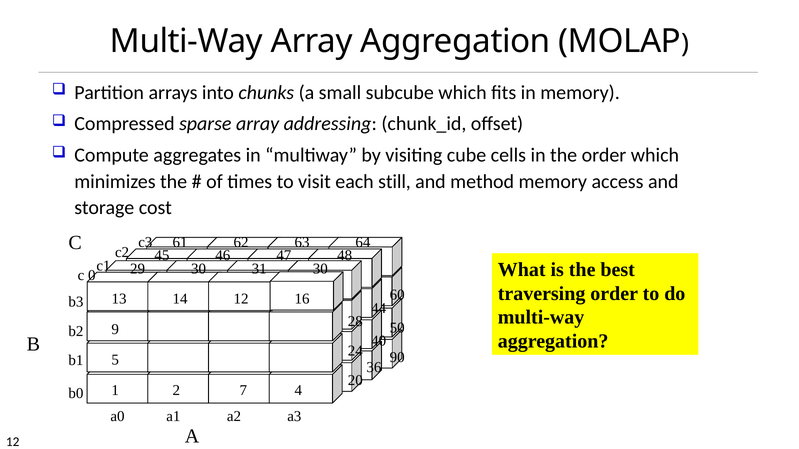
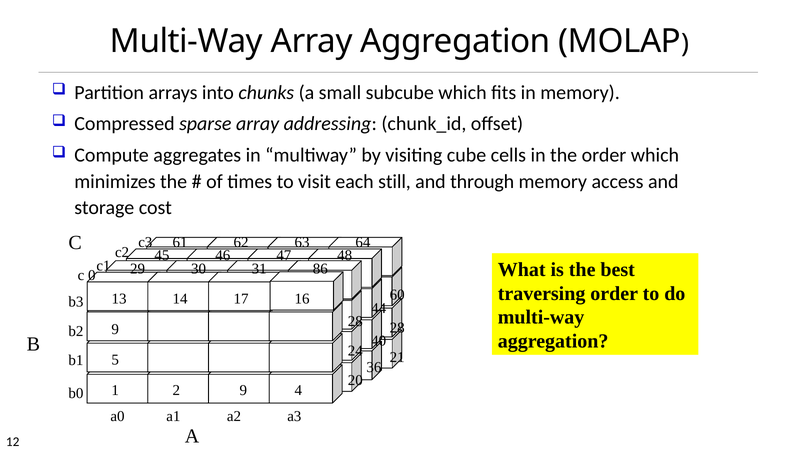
method: method -> through (482, 182)
31 30: 30 -> 86 (320, 269)
14 12: 12 -> 17 (241, 299)
28 50: 50 -> 28 (397, 328)
90: 90 -> 21 (397, 358)
2 7: 7 -> 9 (243, 391)
